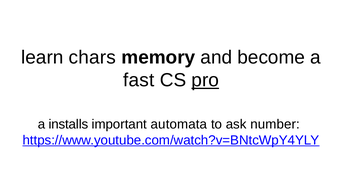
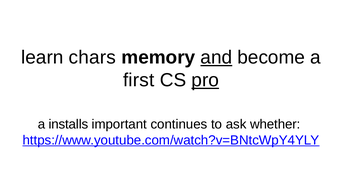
and underline: none -> present (216, 58)
fast: fast -> first (139, 80)
automata: automata -> continues (179, 124)
number: number -> whether (275, 124)
